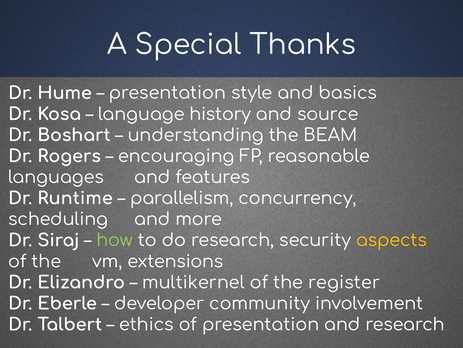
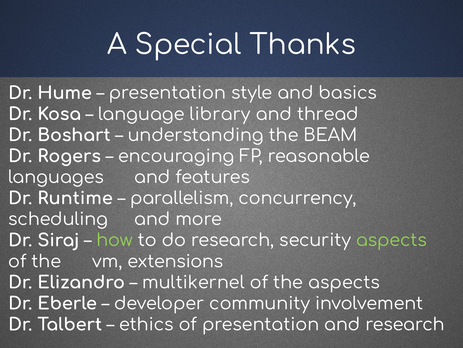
history: history -> library (220, 114)
source: source -> thread (328, 114)
aspects colour: yellow -> light green (392, 240)
the register: register -> aspects (344, 282)
